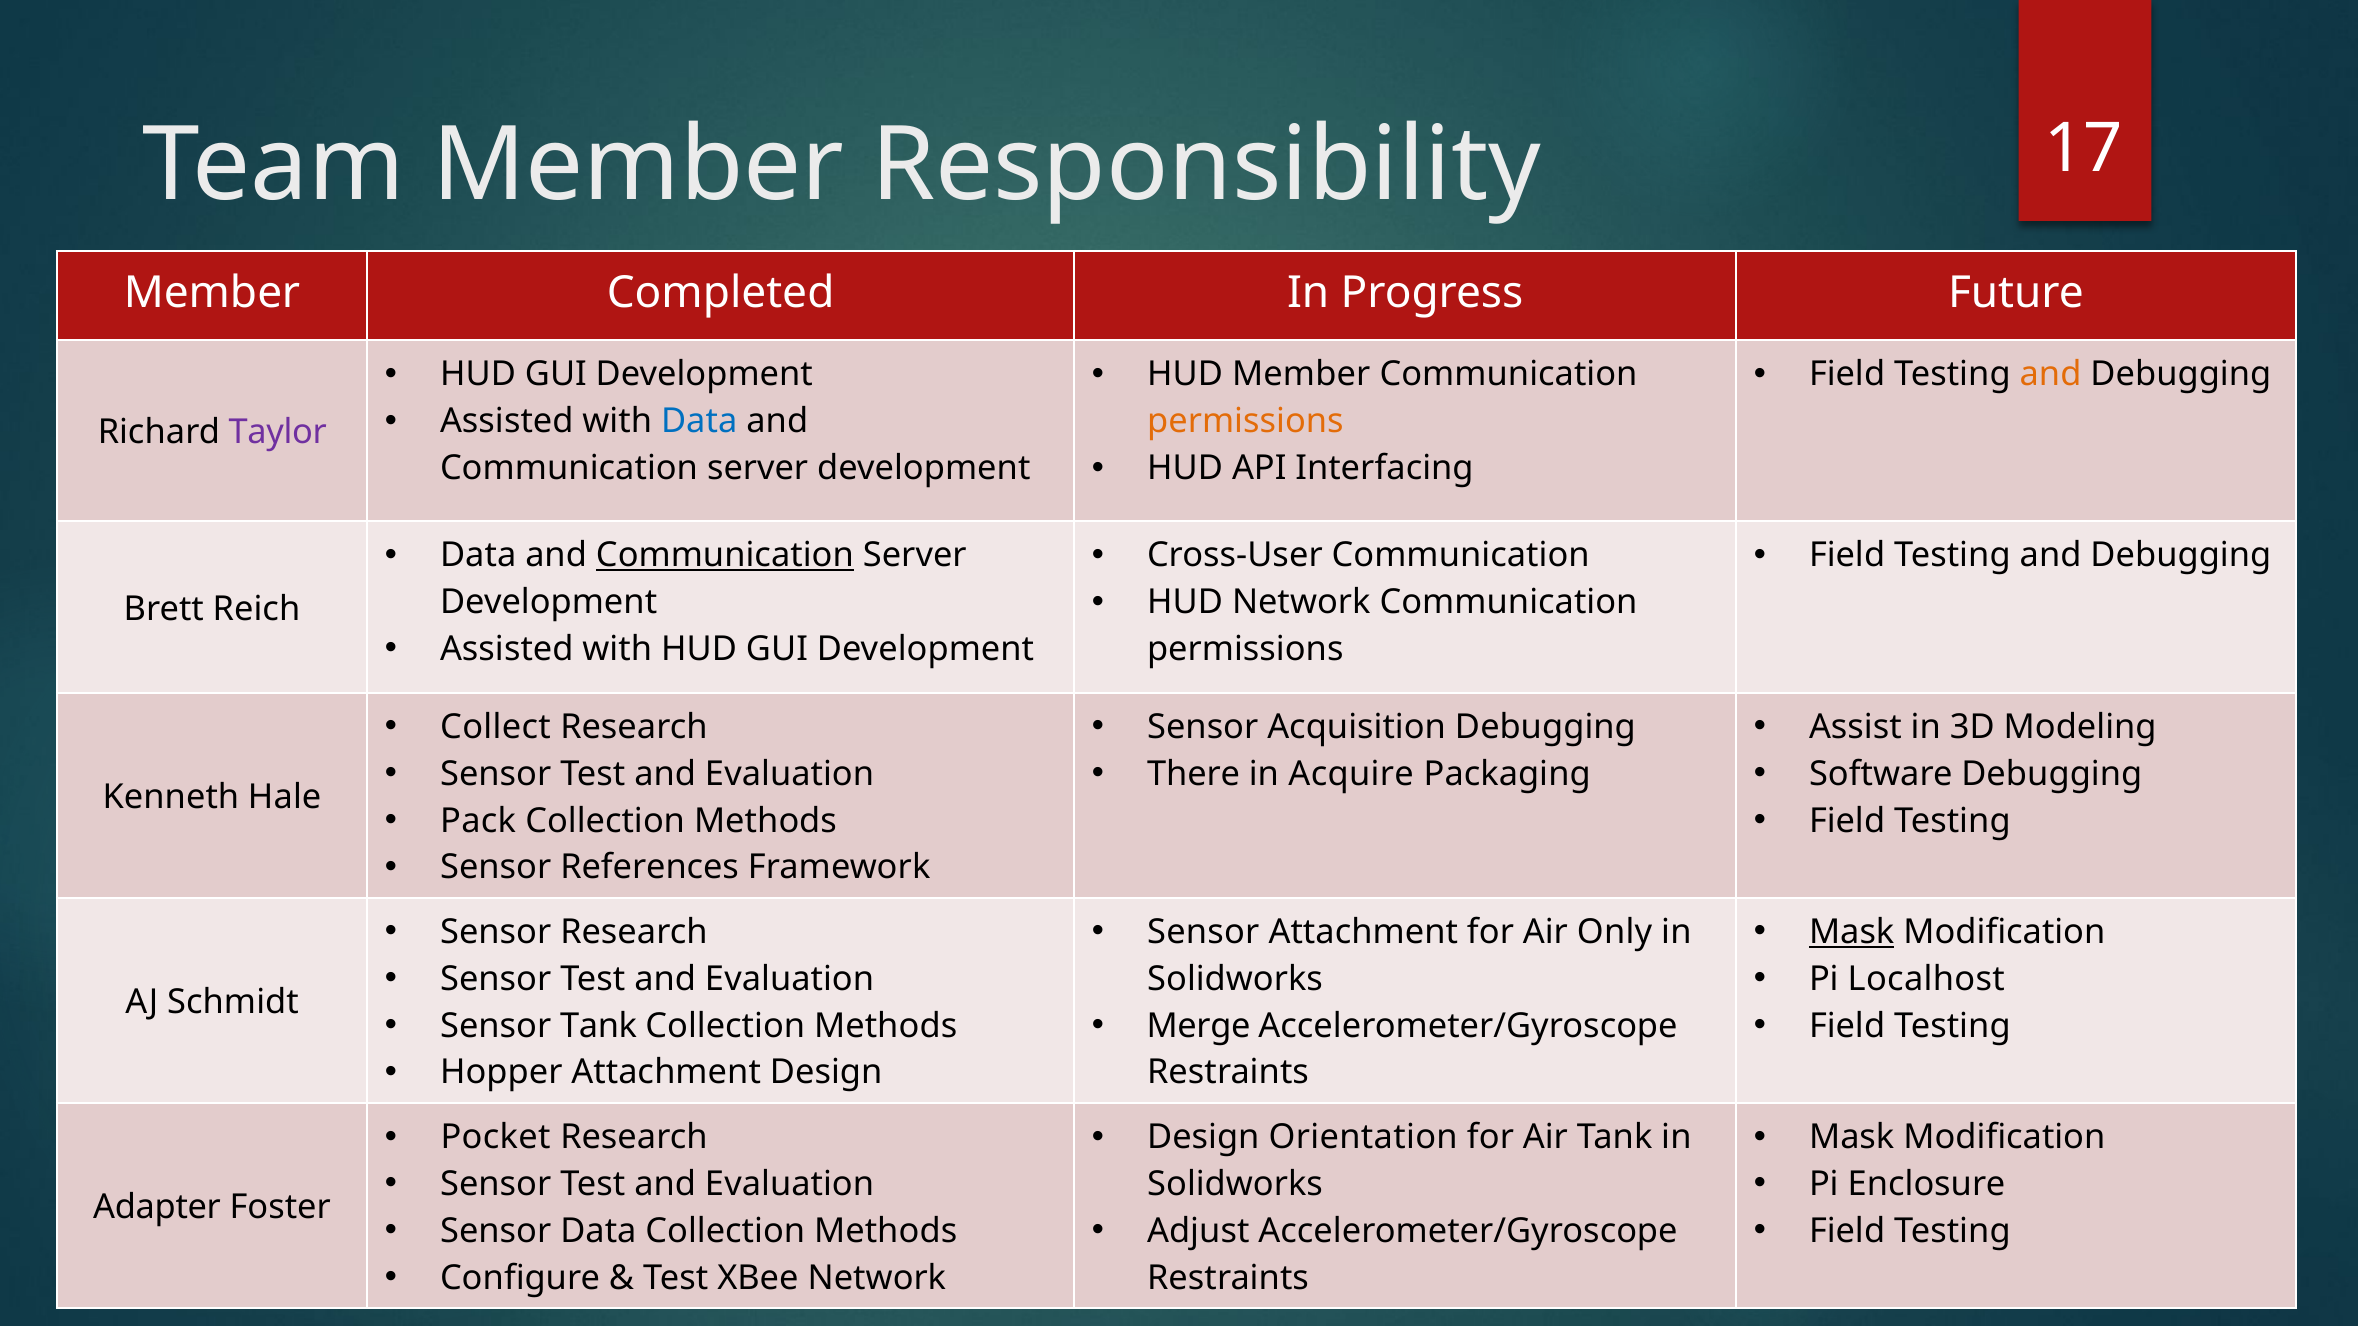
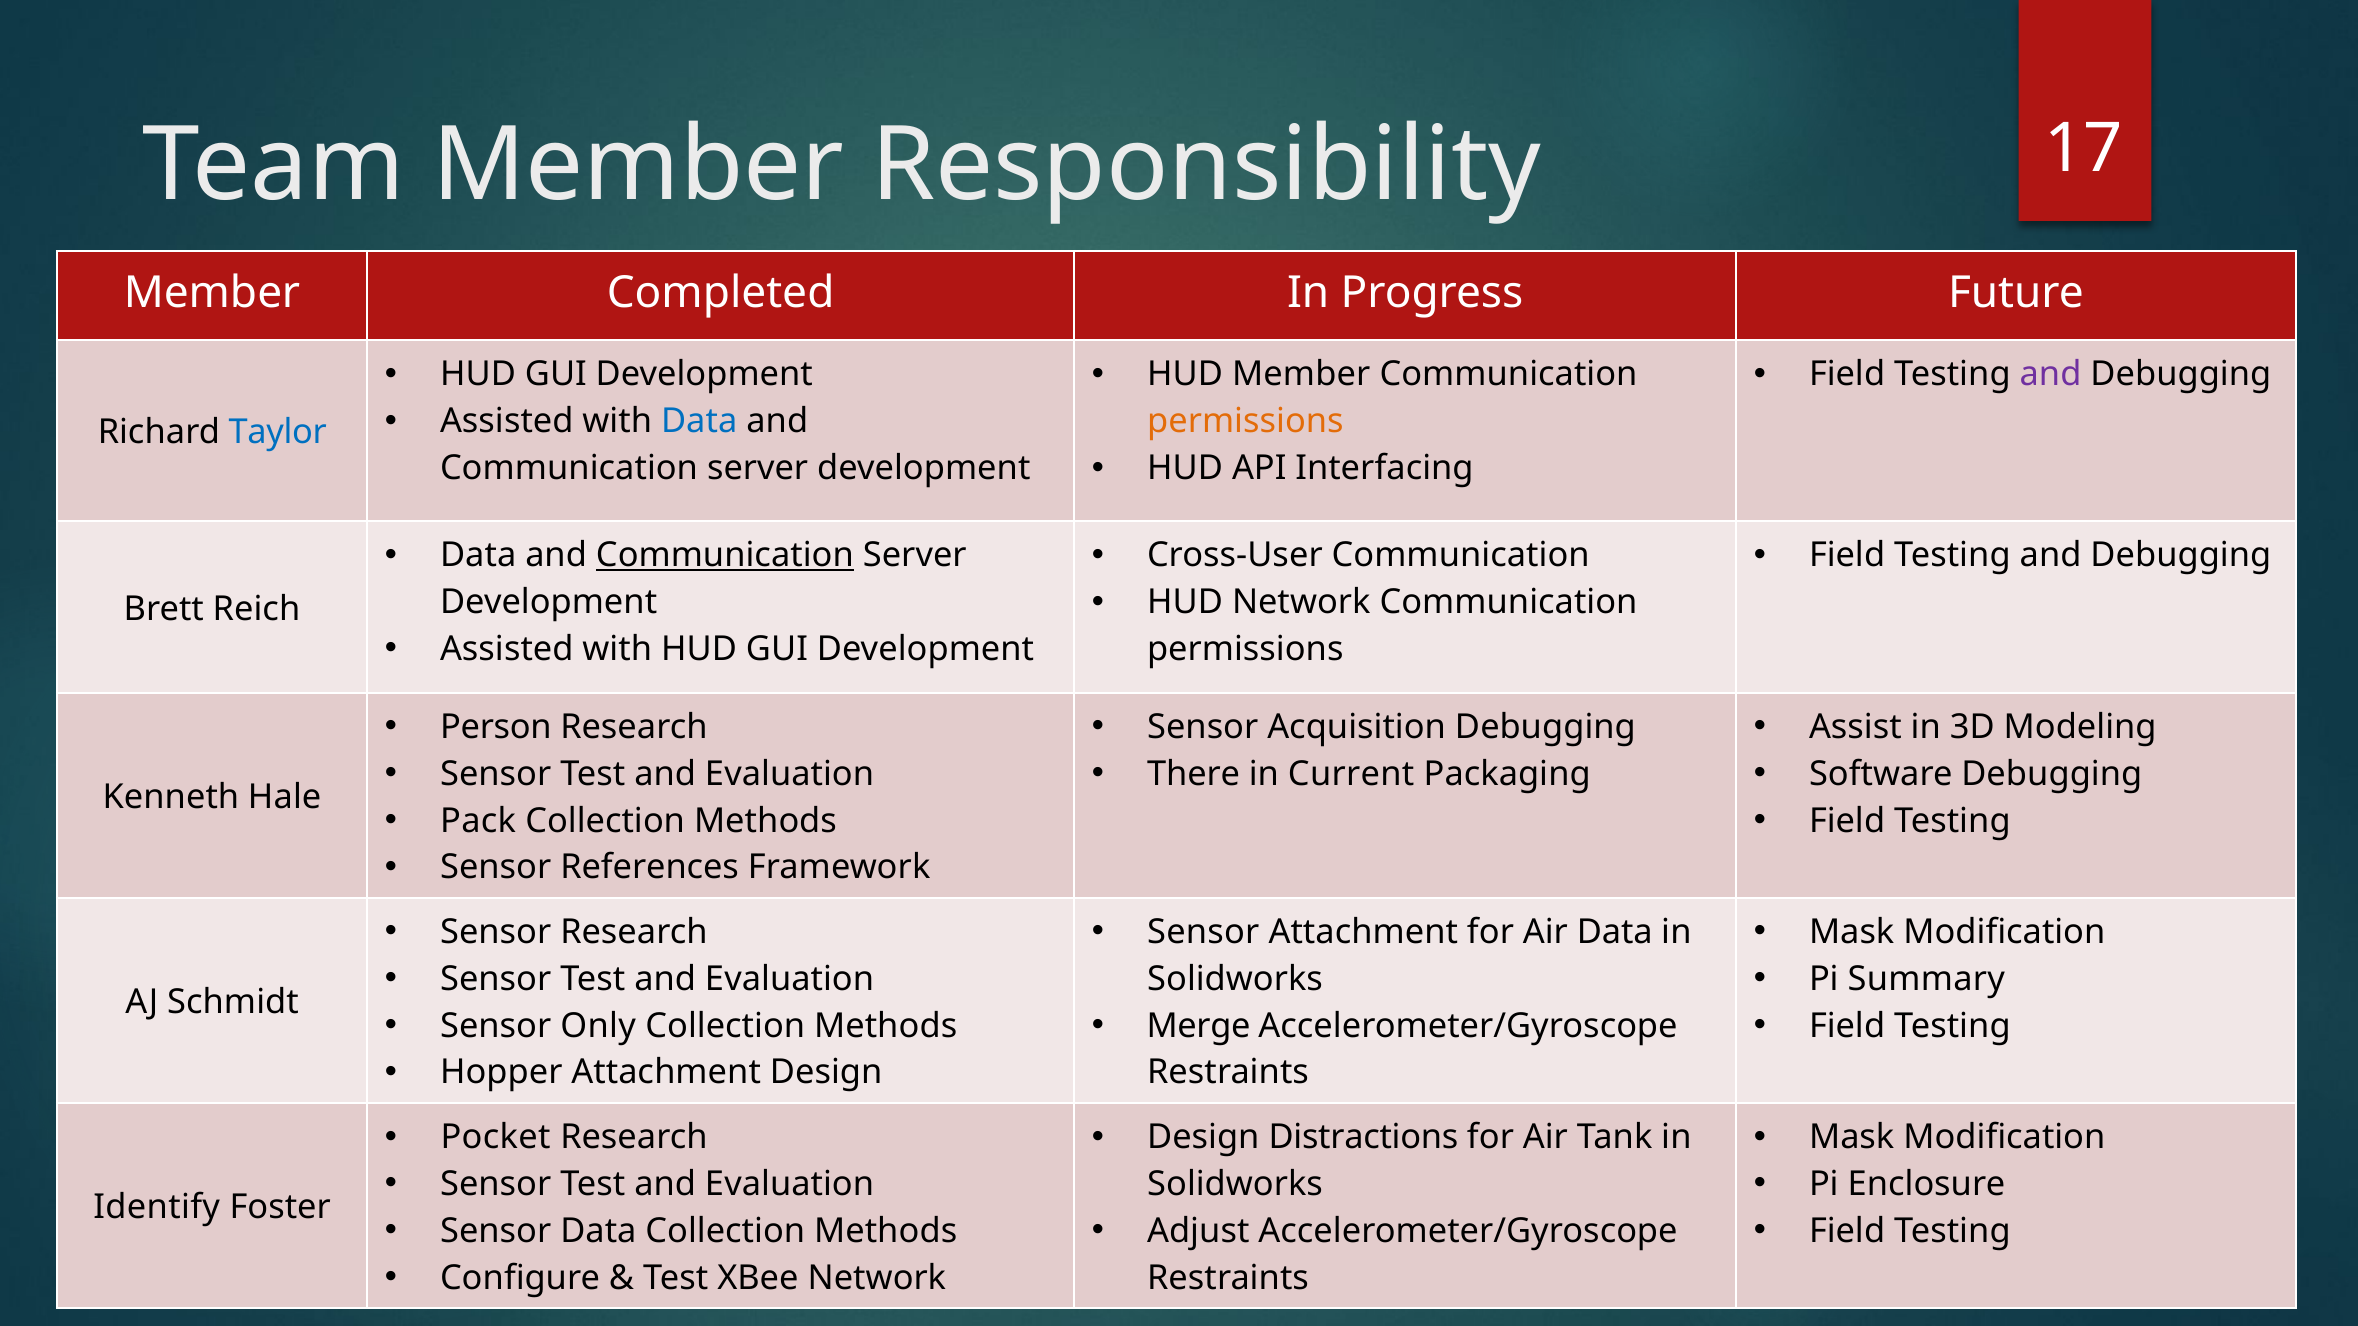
and colour: orange -> purple (2051, 375)
Taylor colour: purple -> blue (278, 433)
Collect: Collect -> Person (496, 727)
Acquire: Acquire -> Current (1351, 774)
Air Only: Only -> Data (1615, 932)
Mask underline: present -> none (1852, 932)
Localhost: Localhost -> Summary (1926, 979)
Sensor Tank: Tank -> Only (598, 1026)
Orientation: Orientation -> Distractions (1363, 1138)
Adapter: Adapter -> Identify (157, 1208)
